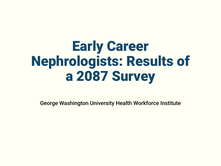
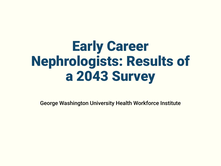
2087: 2087 -> 2043 (92, 76)
